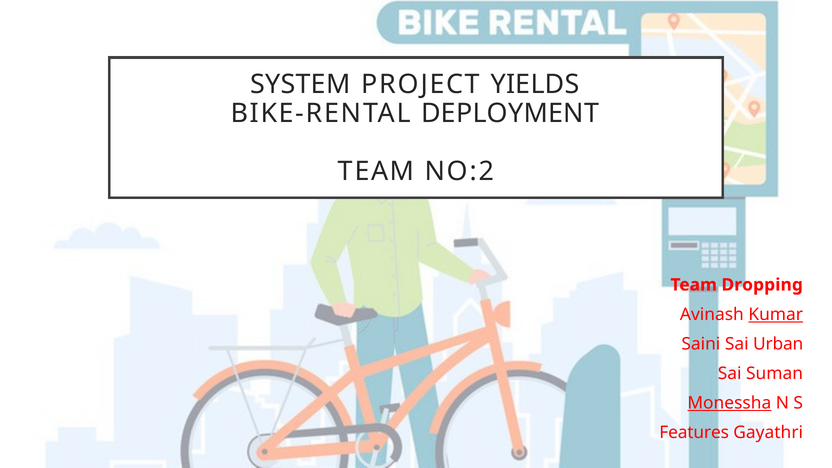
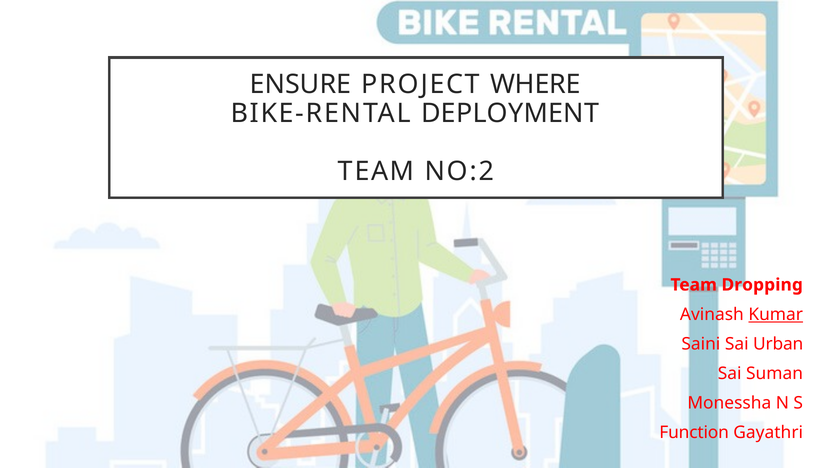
SYSTEM: SYSTEM -> ENSURE (300, 84)
YIELDS: YIELDS -> WHERE (535, 84)
Monessha underline: present -> none (729, 403)
Features: Features -> Function (694, 432)
